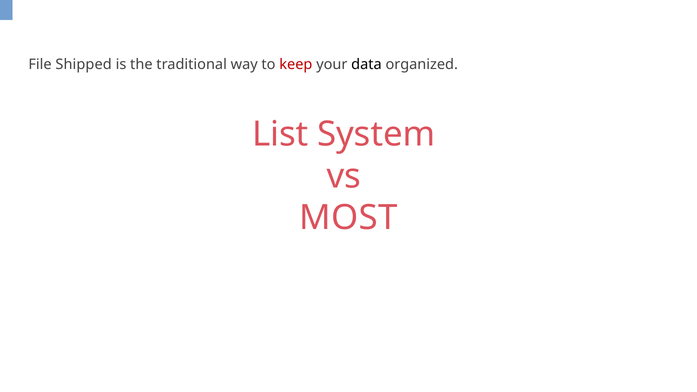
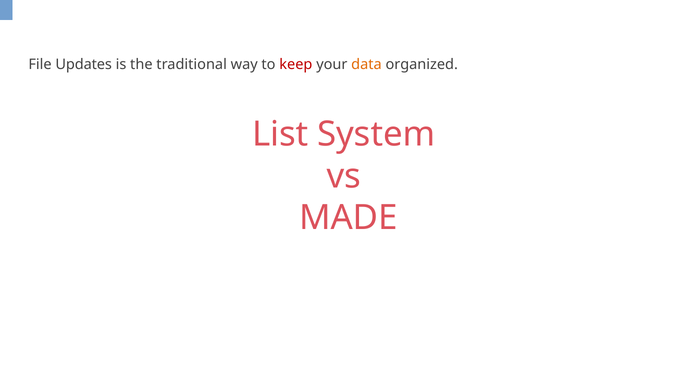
Shipped: Shipped -> Updates (84, 64)
data colour: black -> orange (366, 64)
MOST: MOST -> MADE (348, 218)
